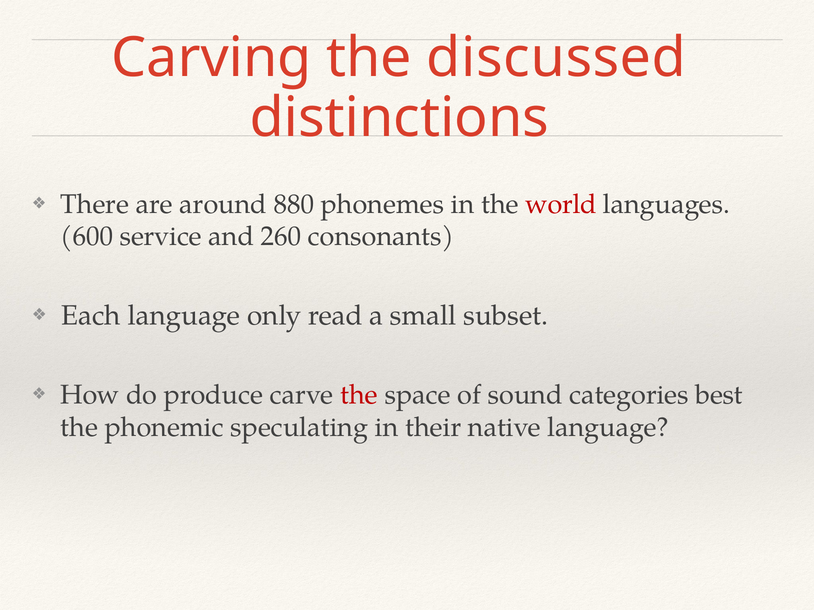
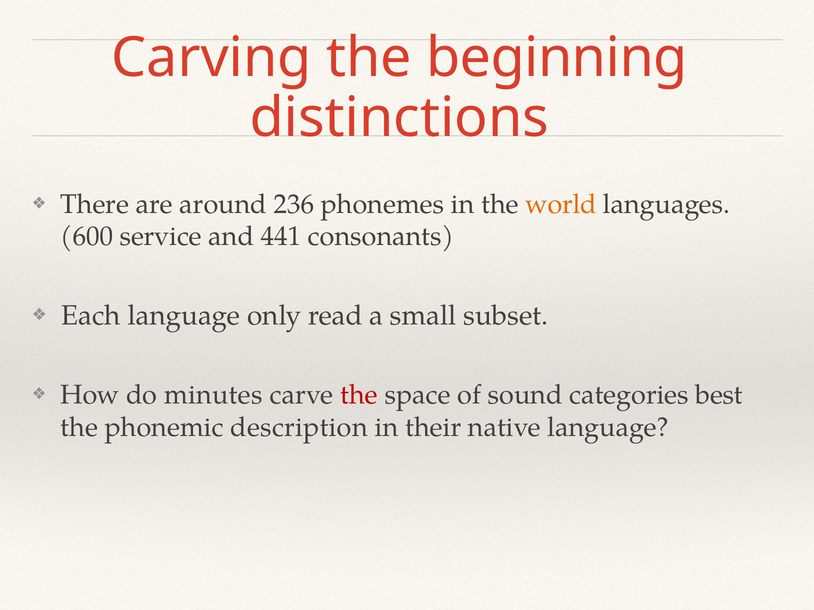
discussed: discussed -> beginning (557, 58)
880: 880 -> 236 (294, 204)
world colour: red -> orange (561, 204)
260: 260 -> 441 (281, 237)
produce: produce -> minutes (213, 395)
speculating: speculating -> description (299, 427)
